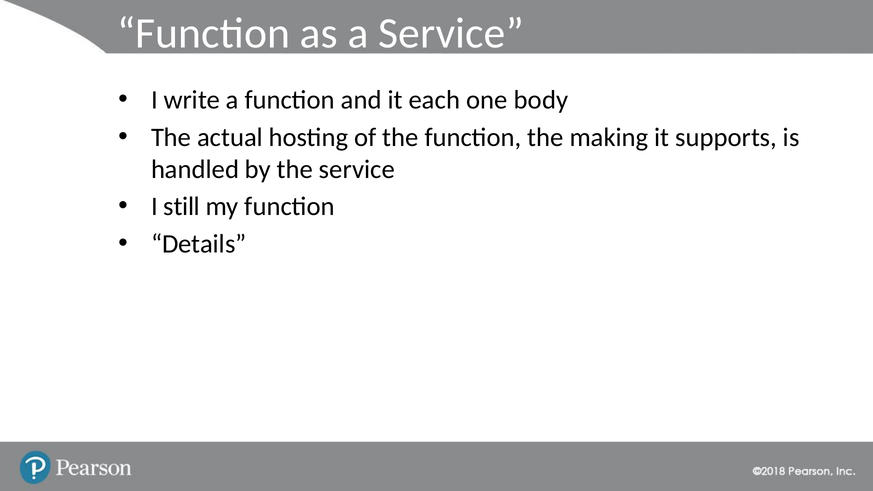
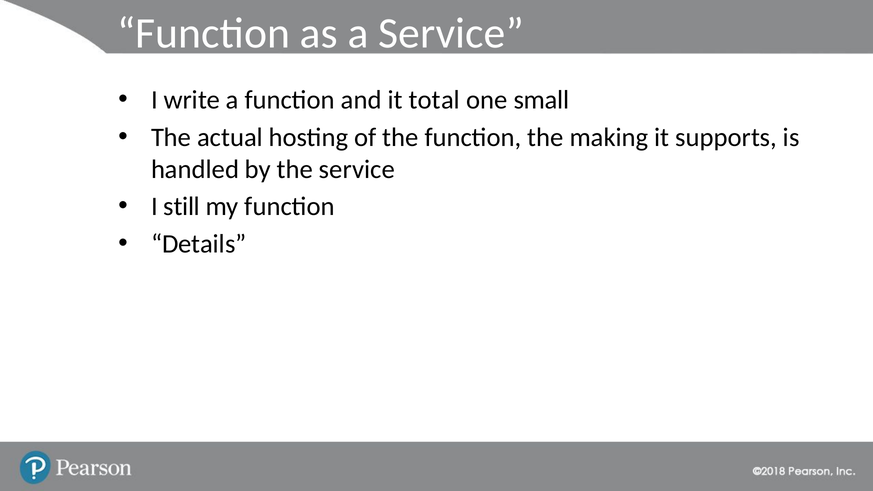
each: each -> total (434, 100)
body: body -> small (541, 100)
